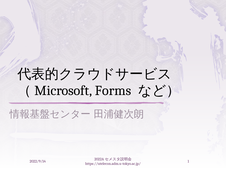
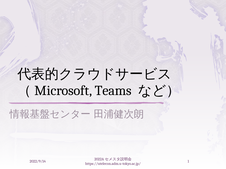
Forms: Forms -> Teams (113, 91)
